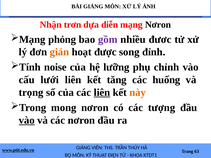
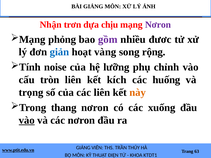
diễn: diễn -> chịu (110, 25)
Nơron colour: black -> purple (158, 25)
giản colour: orange -> blue (59, 52)
được: được -> vàng (105, 52)
đỉnh: đỉnh -> rộng (154, 52)
lưới: lưới -> tròn (50, 80)
tăng: tăng -> kích (117, 80)
liên underline: present -> none (102, 93)
mong: mong -> thang (64, 108)
tượng: tượng -> xuống (162, 108)
